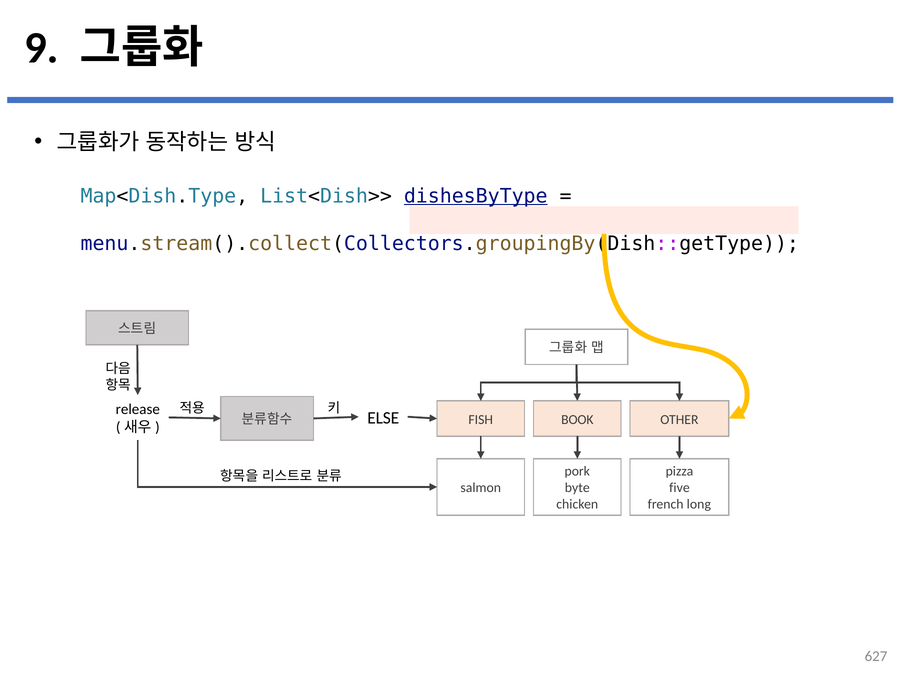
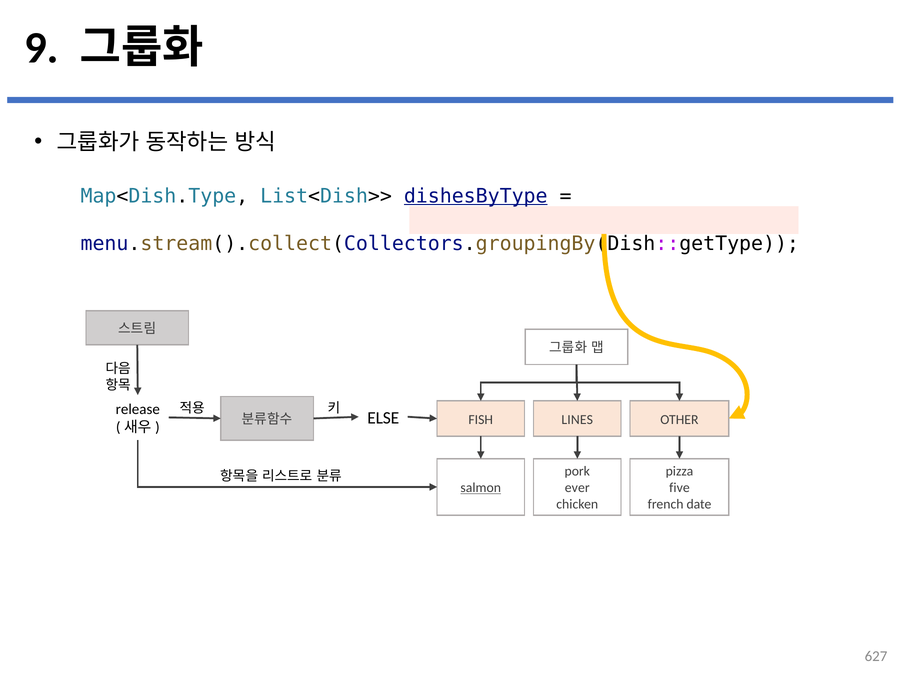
BOOK: BOOK -> LINES (577, 419)
salmon underline: none -> present (481, 488)
byte: byte -> ever (577, 488)
long: long -> date (699, 504)
